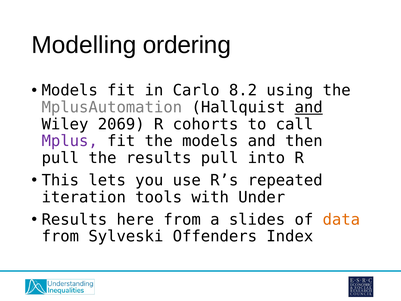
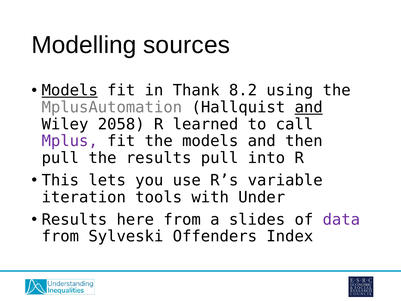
ordering: ordering -> sources (187, 45)
Models underline: none -> present (70, 90)
Carlo: Carlo -> Thank (196, 90)
2069: 2069 -> 2058 (121, 124)
cohorts: cohorts -> learned (206, 124)
repeated: repeated -> variable (285, 180)
data colour: orange -> purple (341, 219)
